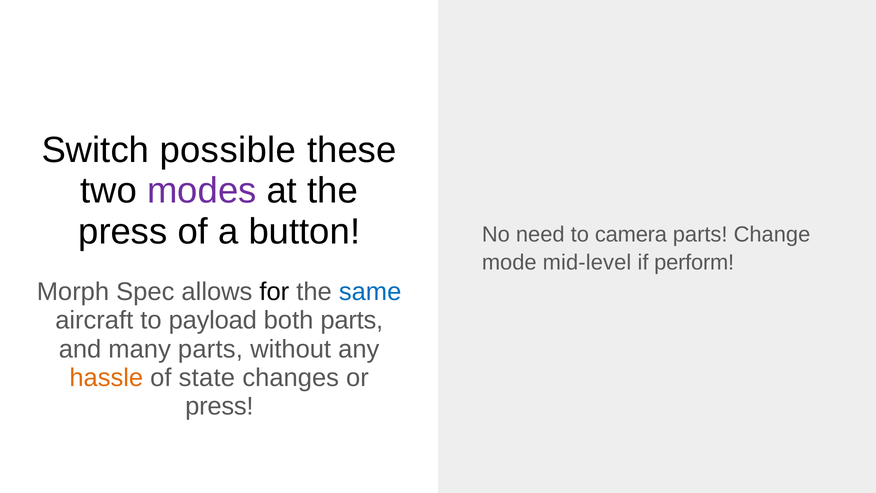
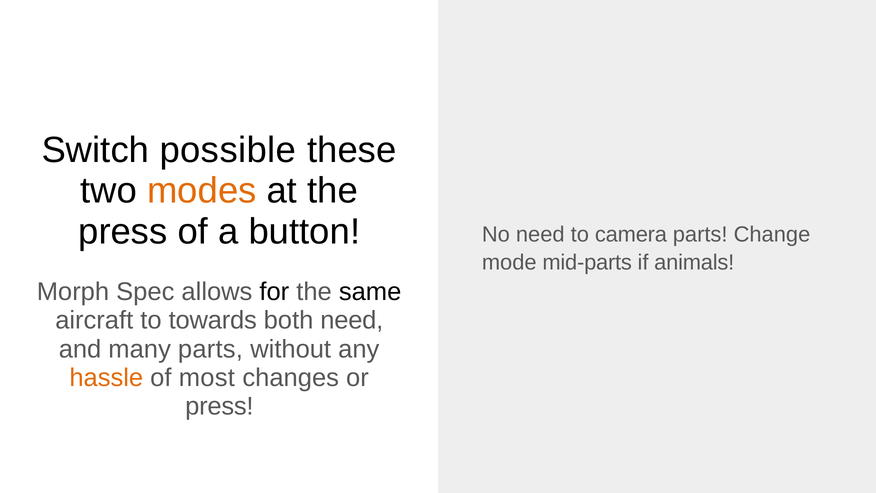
modes colour: purple -> orange (202, 191)
mid-level: mid-level -> mid-parts (587, 263)
perform: perform -> animals (694, 263)
same colour: blue -> black (370, 292)
payload: payload -> towards (213, 320)
both parts: parts -> need (352, 320)
state: state -> most (207, 377)
